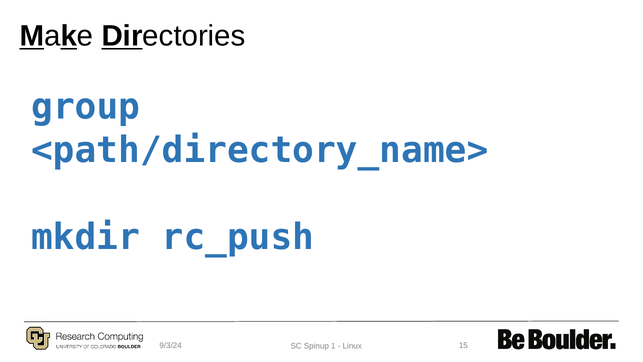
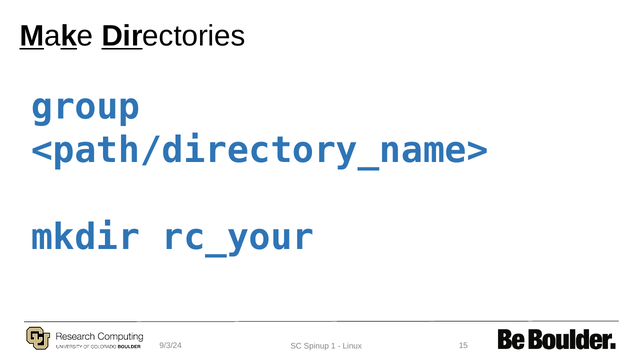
rc_push: rc_push -> rc_your (238, 237)
